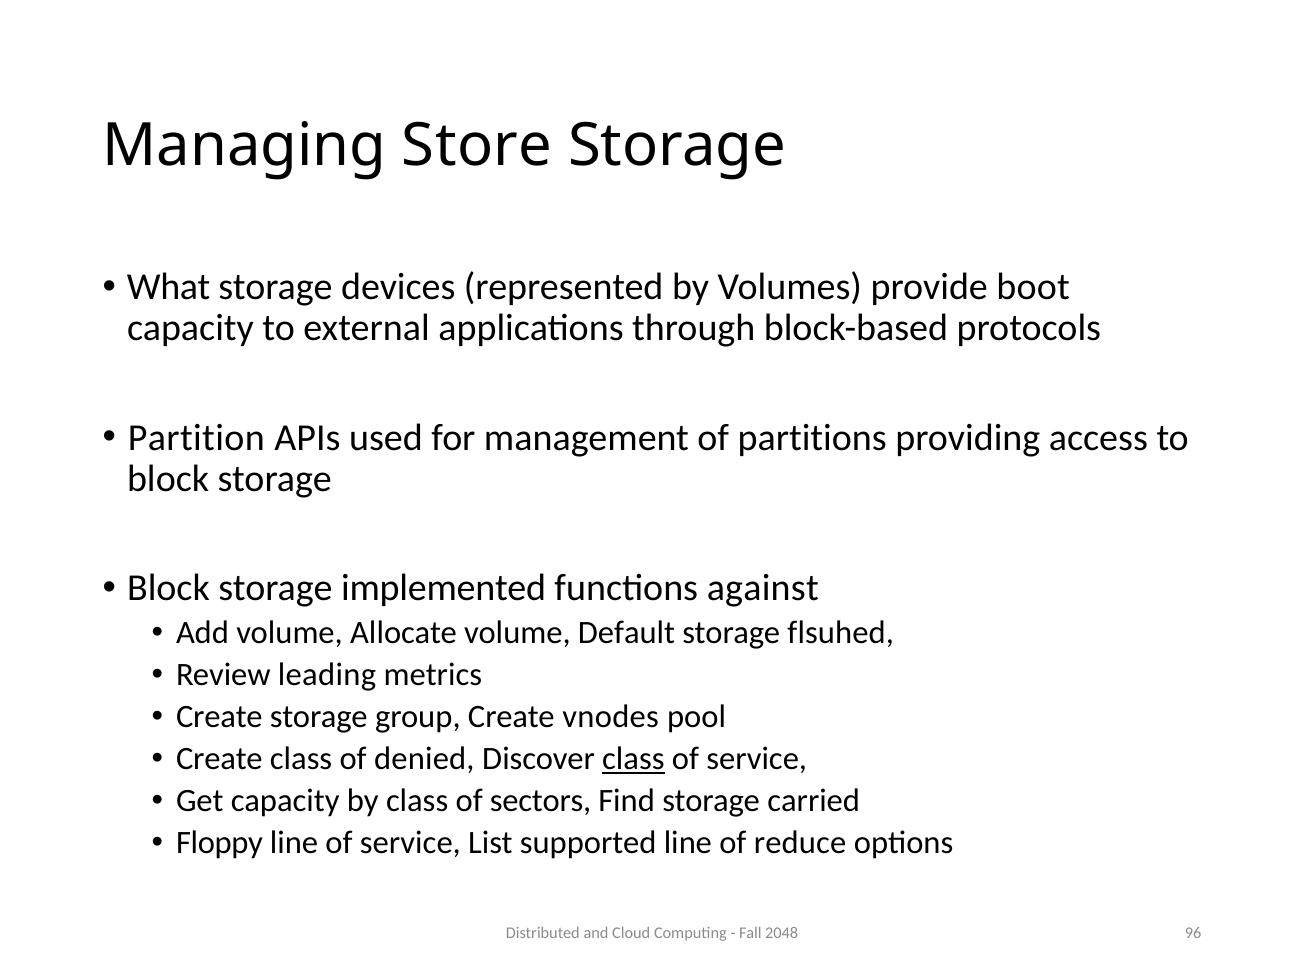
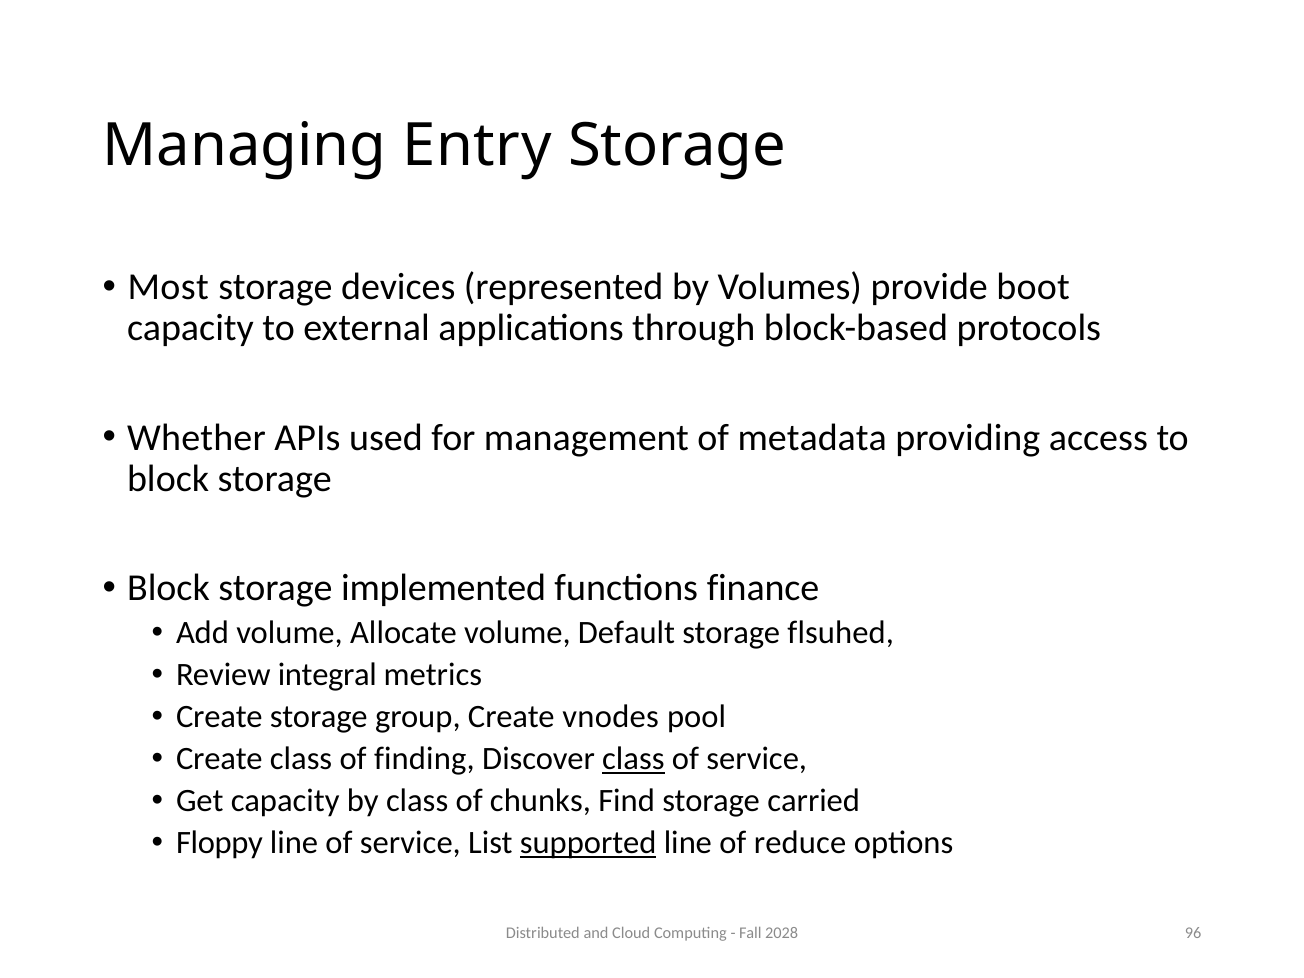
Store: Store -> Entry (477, 146)
What: What -> Most (168, 287)
Partition: Partition -> Whether (196, 438)
partitions: partitions -> metadata (812, 438)
against: against -> finance (763, 588)
leading: leading -> integral (327, 675)
denied: denied -> finding (424, 759)
sectors: sectors -> chunks (540, 801)
supported underline: none -> present (588, 843)
2048: 2048 -> 2028 (782, 934)
